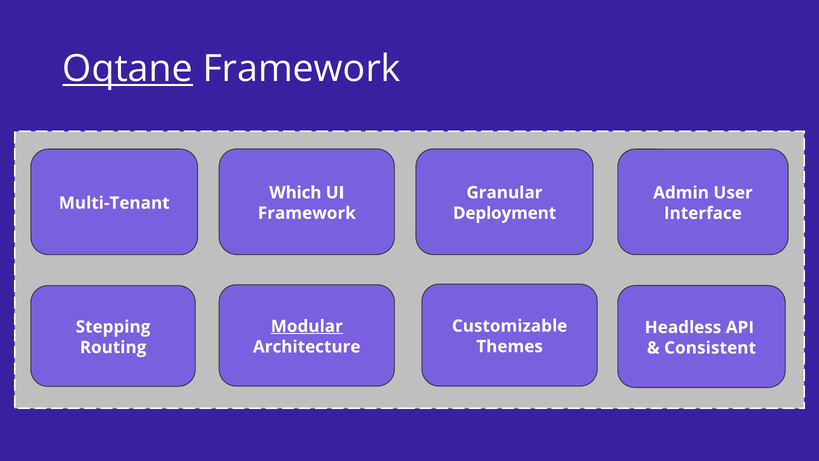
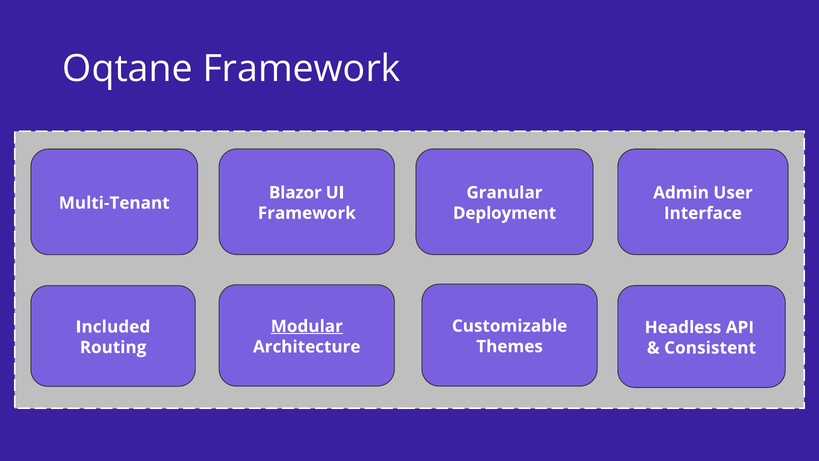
Oqtane underline: present -> none (128, 69)
Which: Which -> Blazor (295, 193)
Stepping: Stepping -> Included (113, 327)
